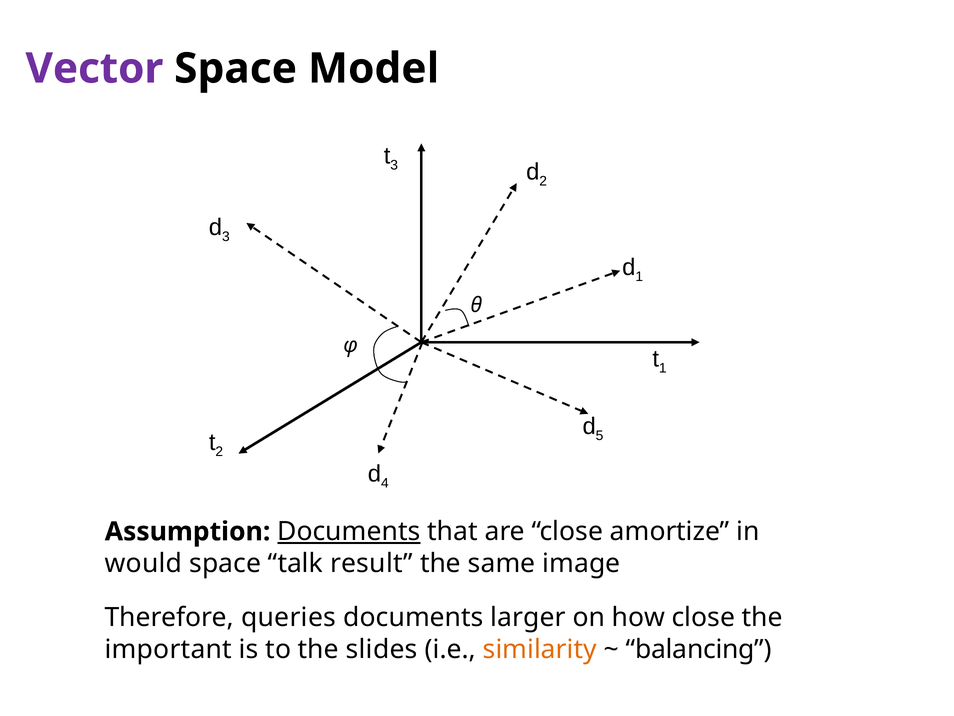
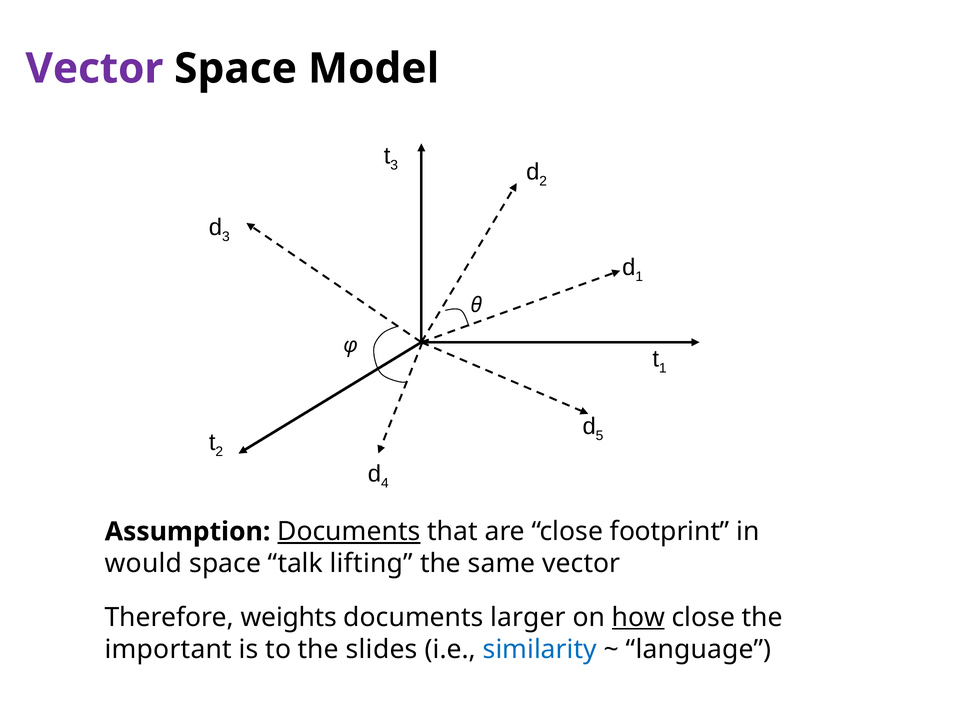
amortize: amortize -> footprint (670, 531)
result: result -> lifting (371, 563)
same image: image -> vector (581, 563)
queries: queries -> weights (289, 617)
how underline: none -> present (638, 617)
similarity colour: orange -> blue (540, 649)
balancing: balancing -> language (699, 649)
